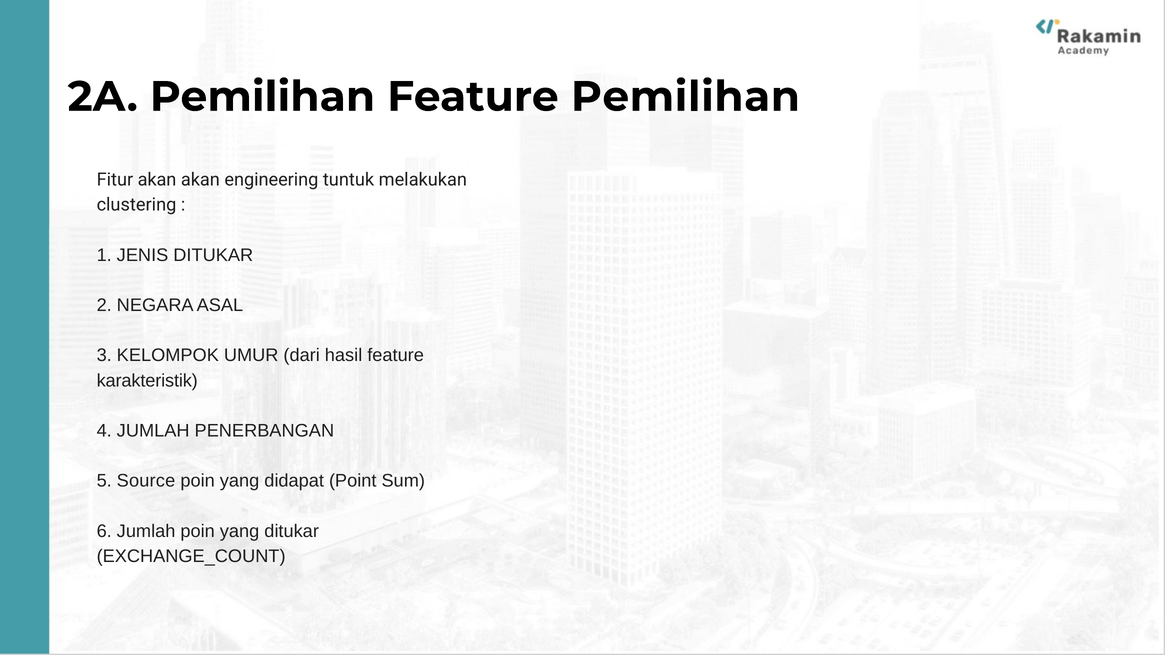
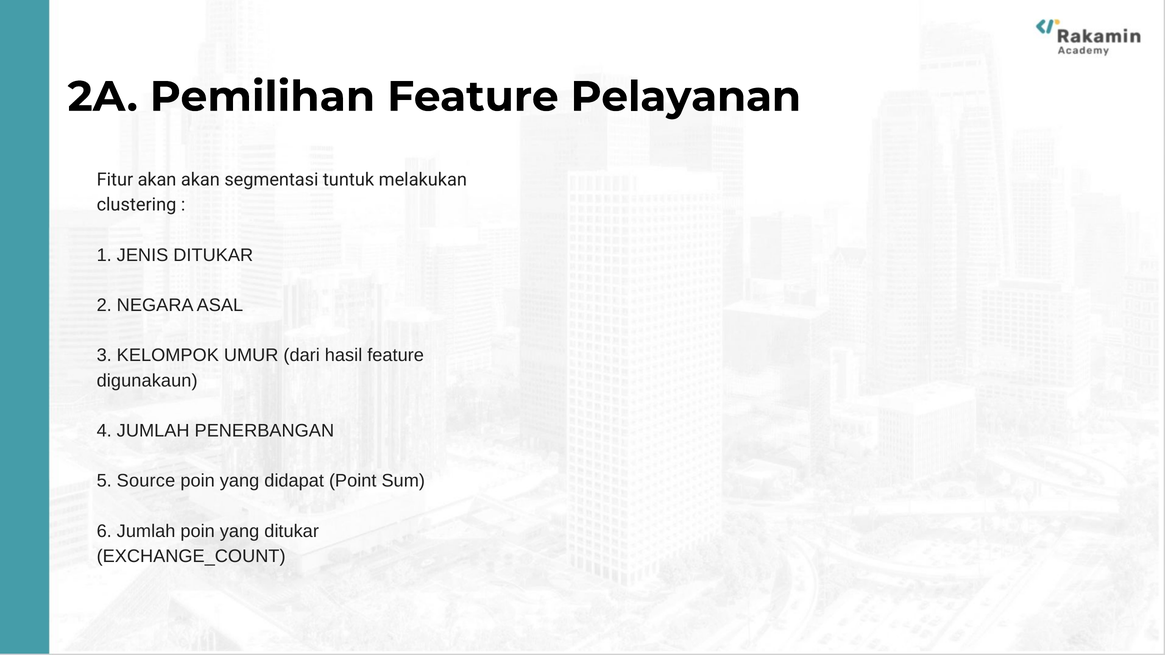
Feature Pemilihan: Pemilihan -> Pelayanan (686, 97)
engineering: engineering -> segmentasi (271, 180)
karakteristik: karakteristik -> digunakaun (147, 381)
